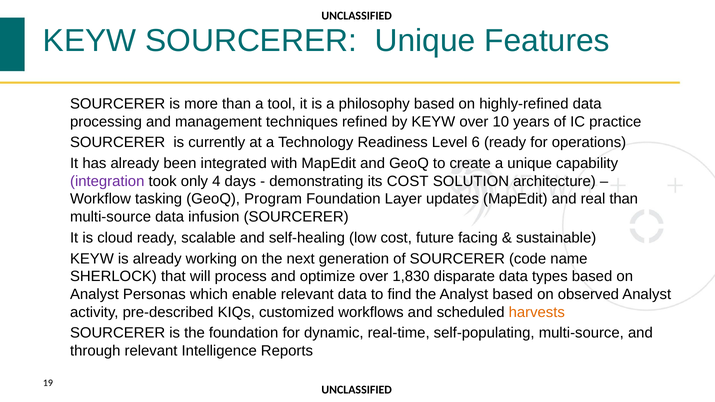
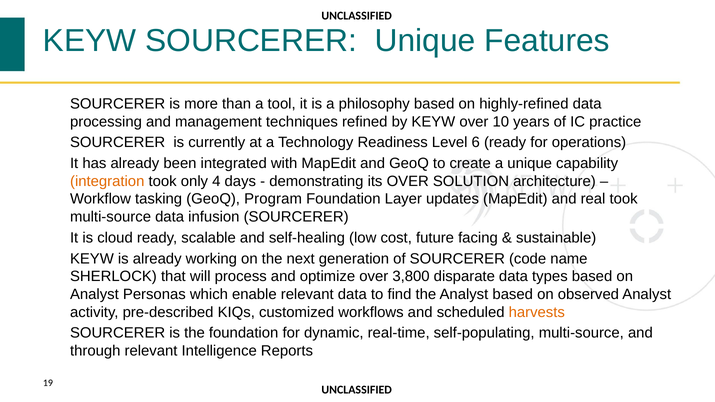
integration colour: purple -> orange (107, 181)
its COST: COST -> OVER (408, 181)
real than: than -> took (624, 199)
1,830: 1,830 -> 3,800 (411, 277)
